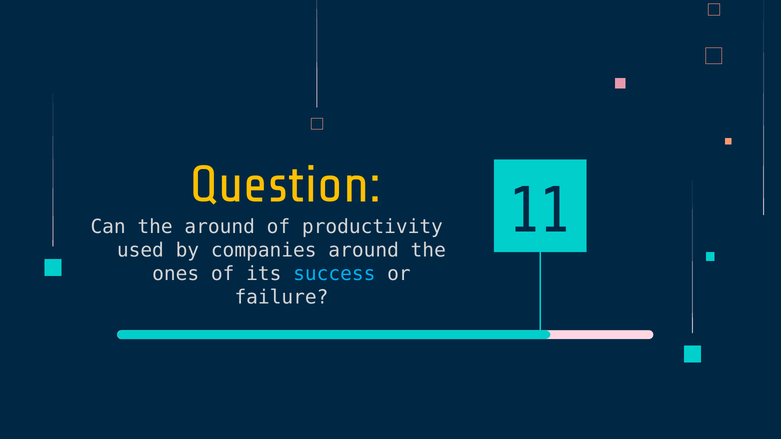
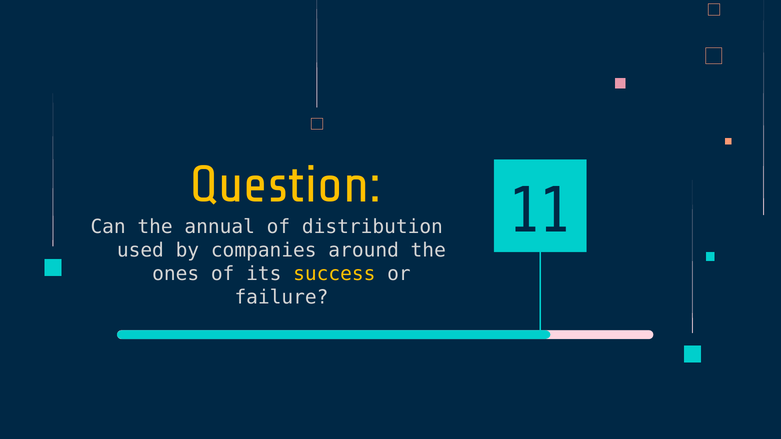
the around: around -> annual (220, 227)
productivity: productivity -> distribution (372, 227)
success colour: light blue -> yellow (334, 274)
